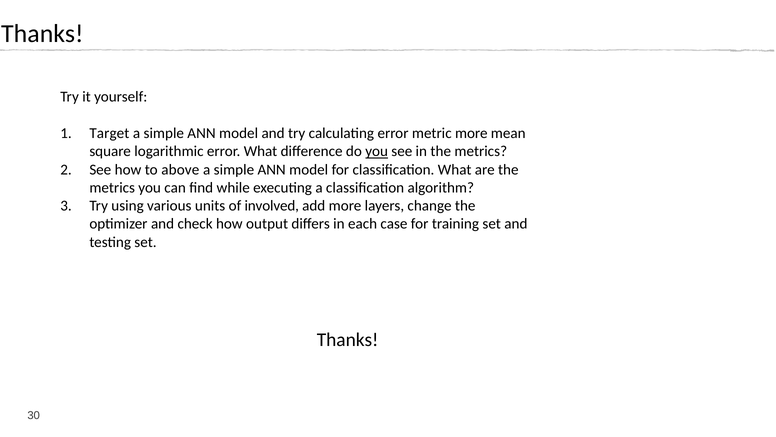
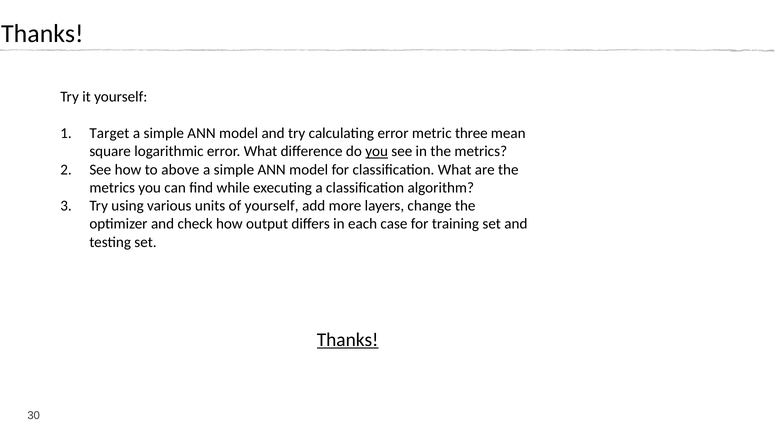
metric more: more -> three (471, 133)
of involved: involved -> yourself (272, 206)
Thanks underline: none -> present (348, 339)
